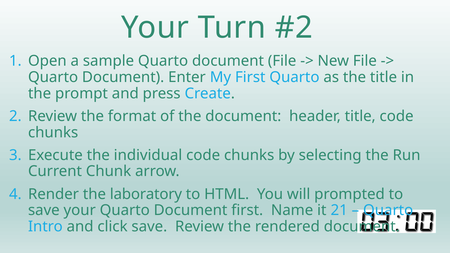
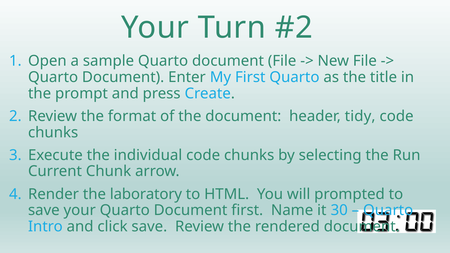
header title: title -> tidy (360, 116)
21: 21 -> 30 (339, 210)
